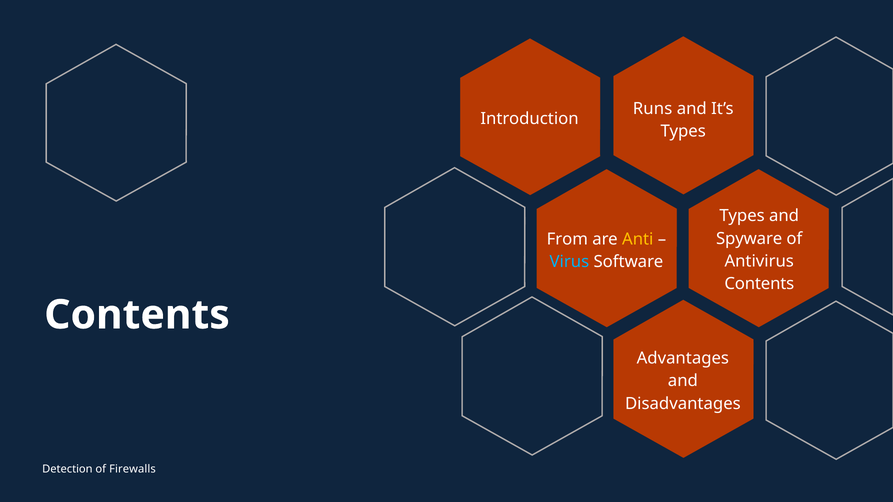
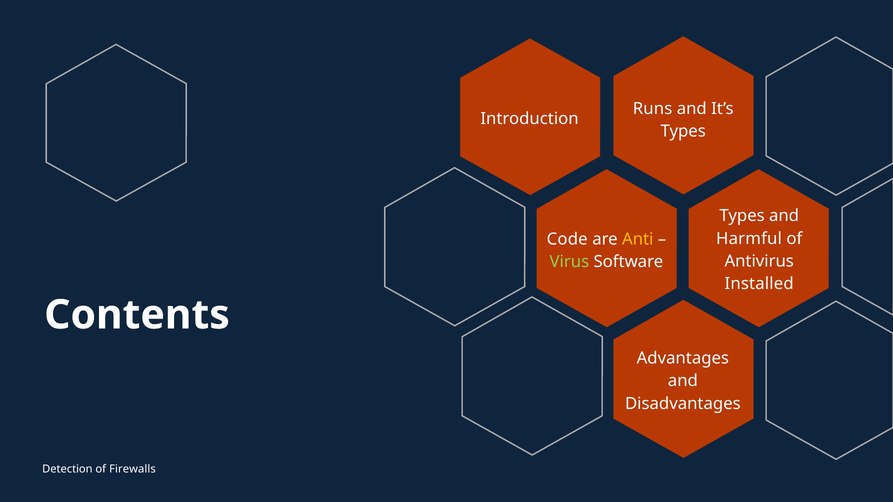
Spyware: Spyware -> Harmful (749, 239)
From: From -> Code (567, 239)
Virus colour: light blue -> light green (569, 262)
Contents: Contents -> Installed (759, 284)
